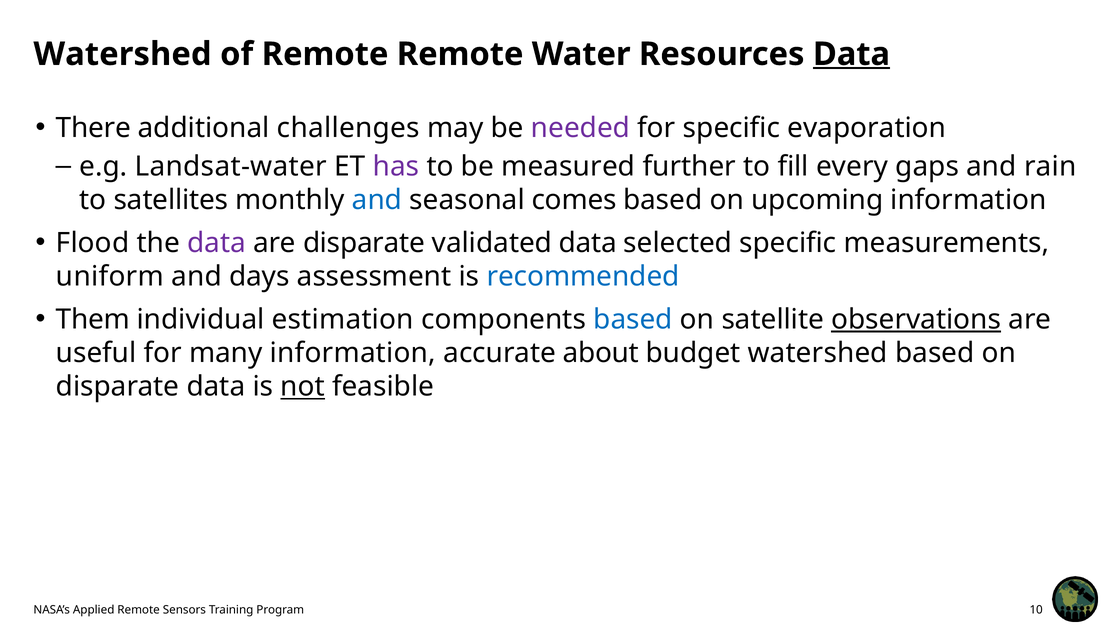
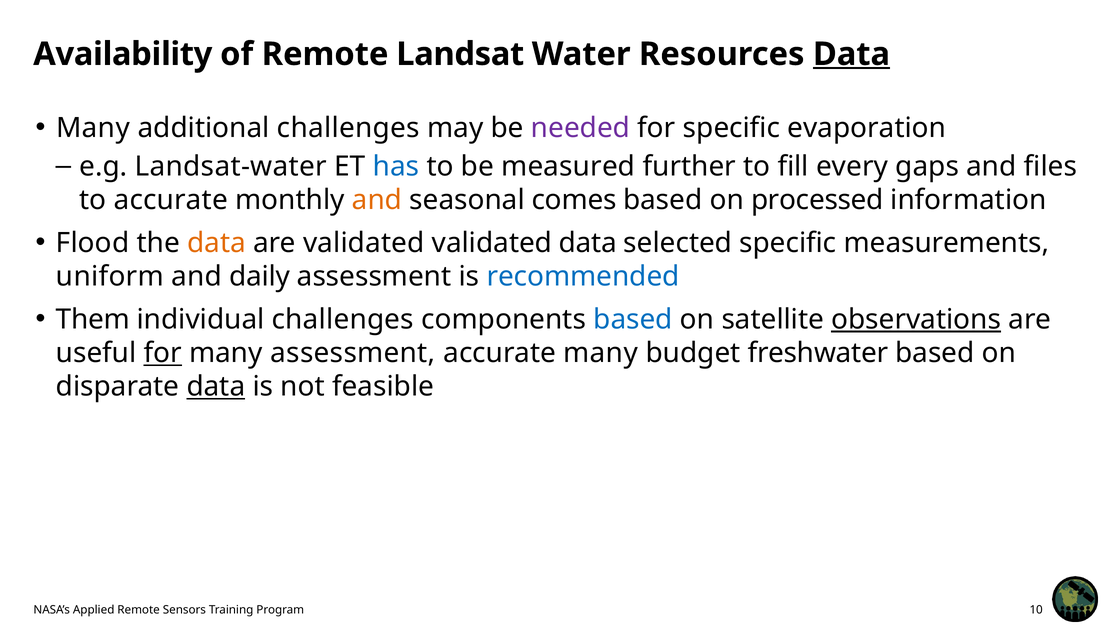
Watershed: Watershed -> Availability (123, 54)
Remote Remote: Remote -> Landsat (460, 54)
There: There -> Many (93, 128)
has colour: purple -> blue (396, 167)
rain: rain -> files (1050, 167)
to satellites: satellites -> accurate (171, 200)
and colour: blue -> orange (377, 200)
upcoming: upcoming -> processed (817, 200)
data colour: purple -> orange (217, 243)
are disparate: disparate -> validated (364, 243)
days: days -> daily (259, 277)
individual estimation: estimation -> challenges (343, 320)
for underline: none -> present (163, 353)
many information: information -> assessment (353, 353)
accurate about: about -> many (601, 353)
budget watershed: watershed -> freshwater (818, 353)
data underline: none -> present (216, 387)
not underline: present -> none (303, 387)
